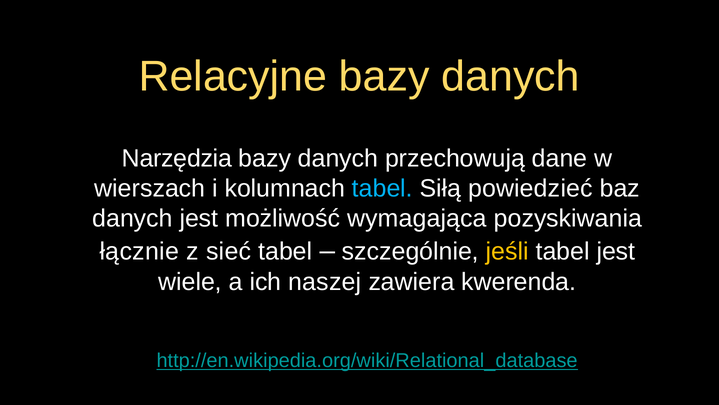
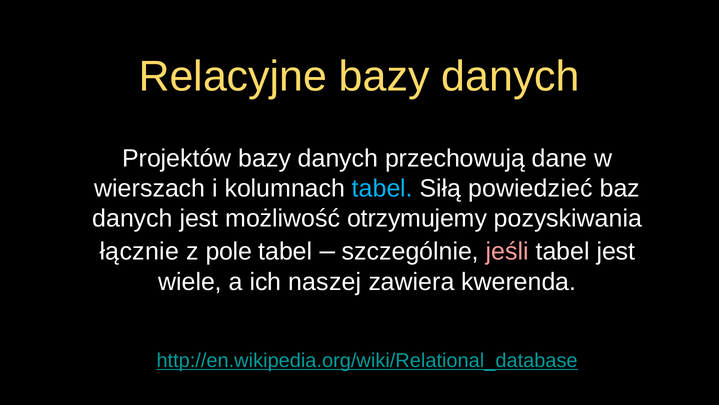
Narzędzia: Narzędzia -> Projektów (177, 158)
wymagająca: wymagająca -> otrzymujemy (417, 218)
sieć: sieć -> pole (229, 251)
jeśli colour: yellow -> pink (507, 251)
